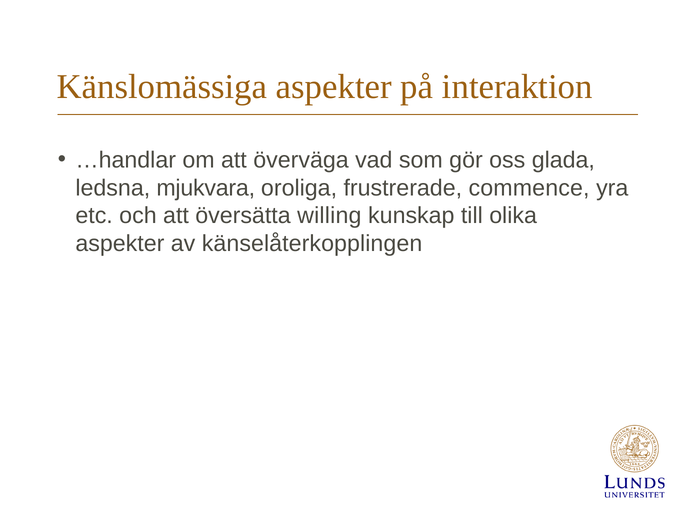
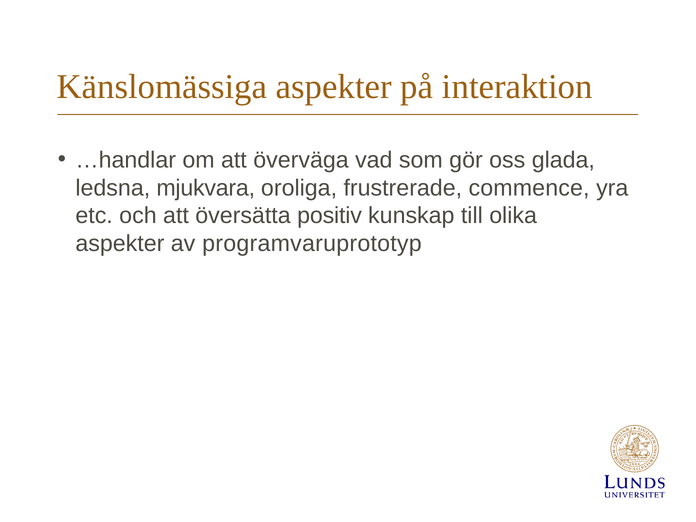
willing: willing -> positiv (330, 216)
känselåterkopplingen: känselåterkopplingen -> programvaruprototyp (312, 244)
